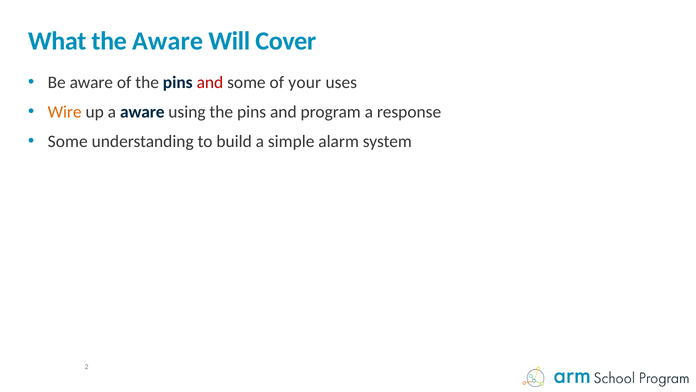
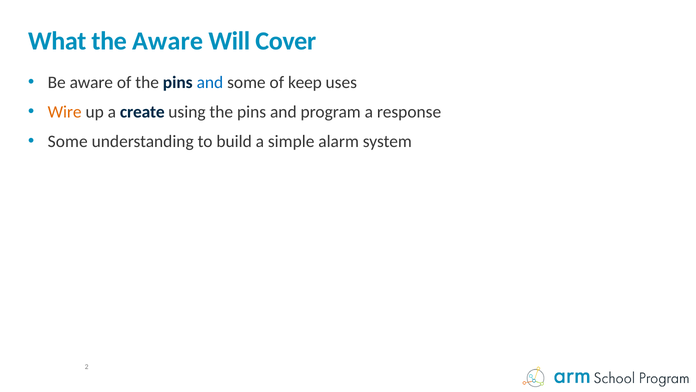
and colour: red -> blue (210, 82)
your: your -> keep (305, 82)
a aware: aware -> create (142, 112)
